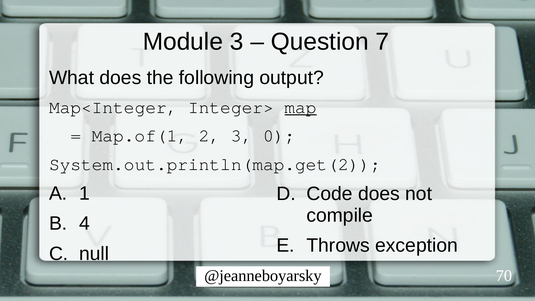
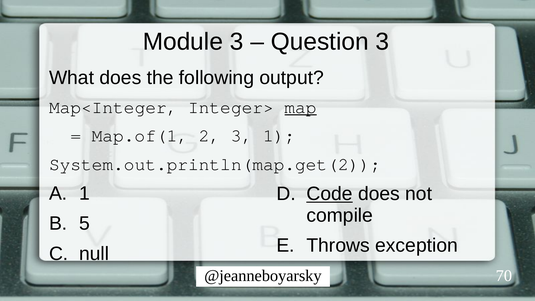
Question 7: 7 -> 3 (382, 42)
3 0: 0 -> 1 (279, 136)
Code underline: none -> present (330, 194)
4: 4 -> 5 (84, 224)
